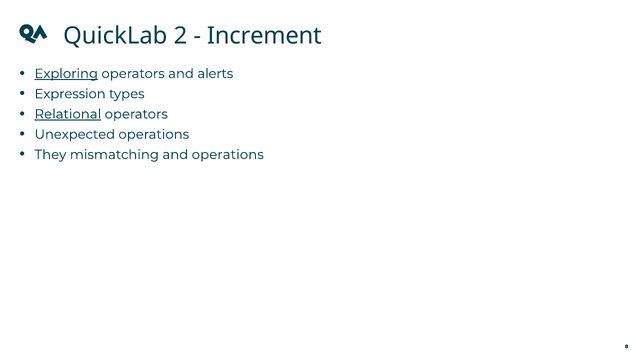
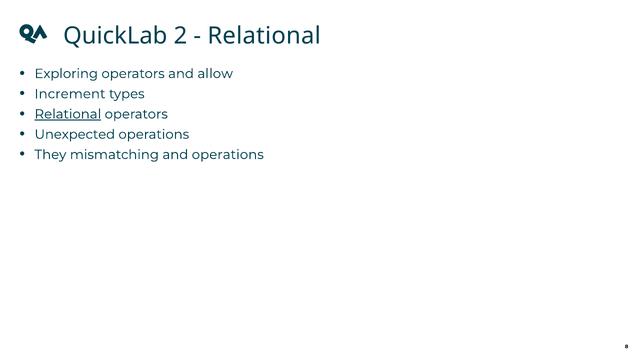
Increment: Increment -> Relational (264, 36)
Exploring underline: present -> none (66, 74)
alerts: alerts -> allow (215, 74)
Expression: Expression -> Increment (70, 94)
